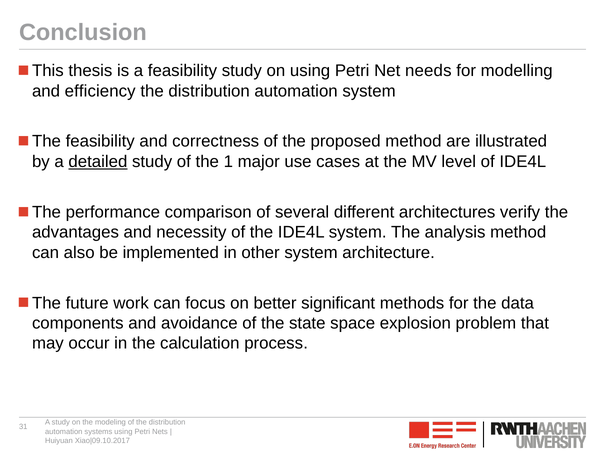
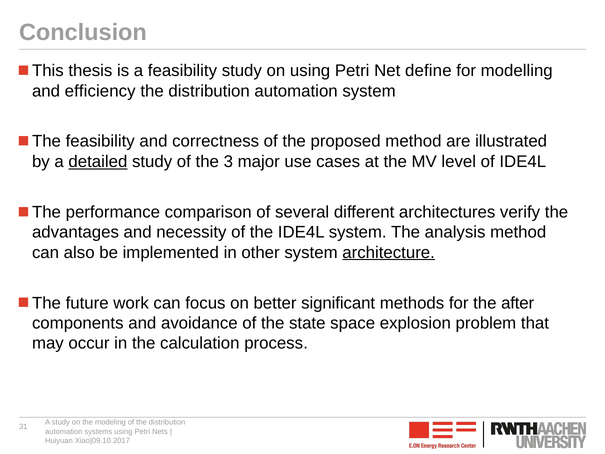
needs: needs -> define (428, 71)
1: 1 -> 3 (228, 162)
architecture underline: none -> present (389, 252)
data: data -> after (518, 303)
